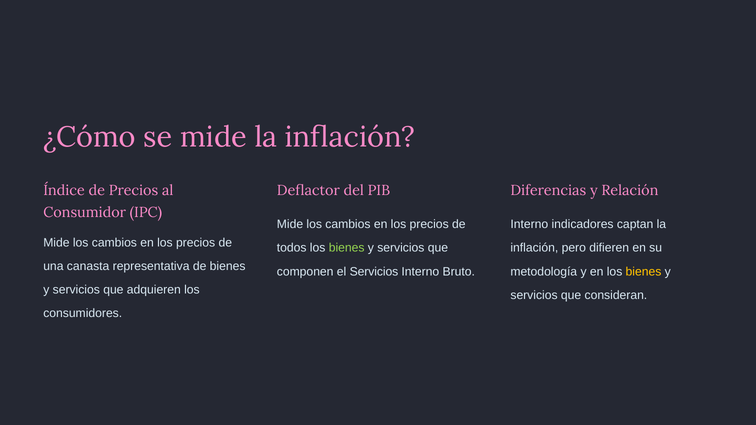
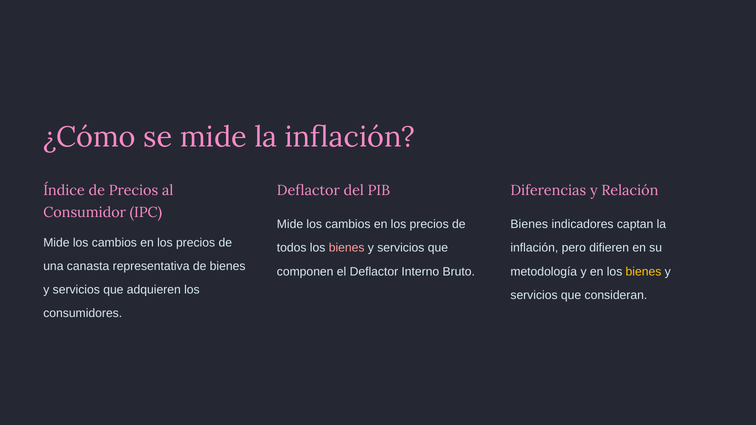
Interno: Interno -> Bienes (529, 224)
bienes colour: light green -> pink (347, 248)
el Servicios: Servicios -> Deflactor (374, 272)
